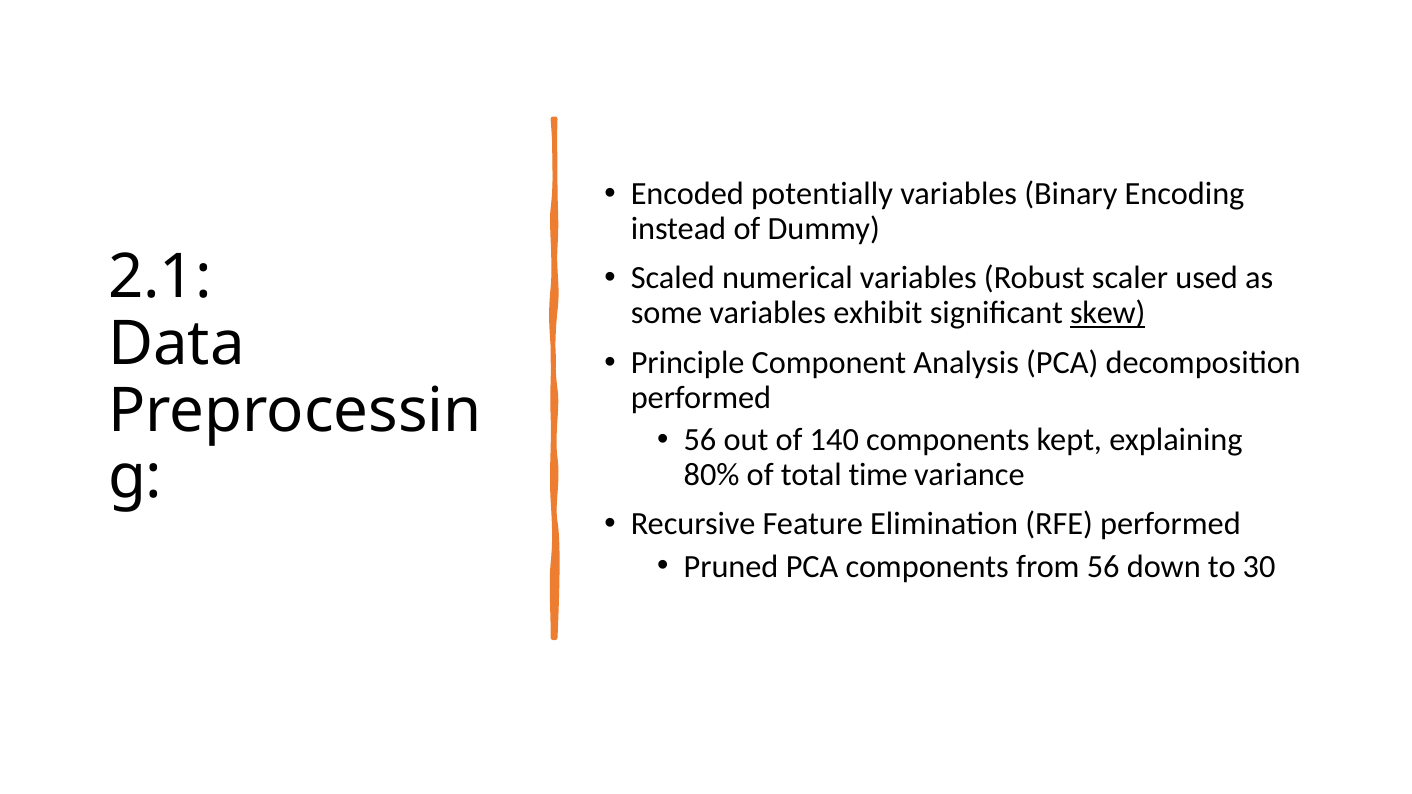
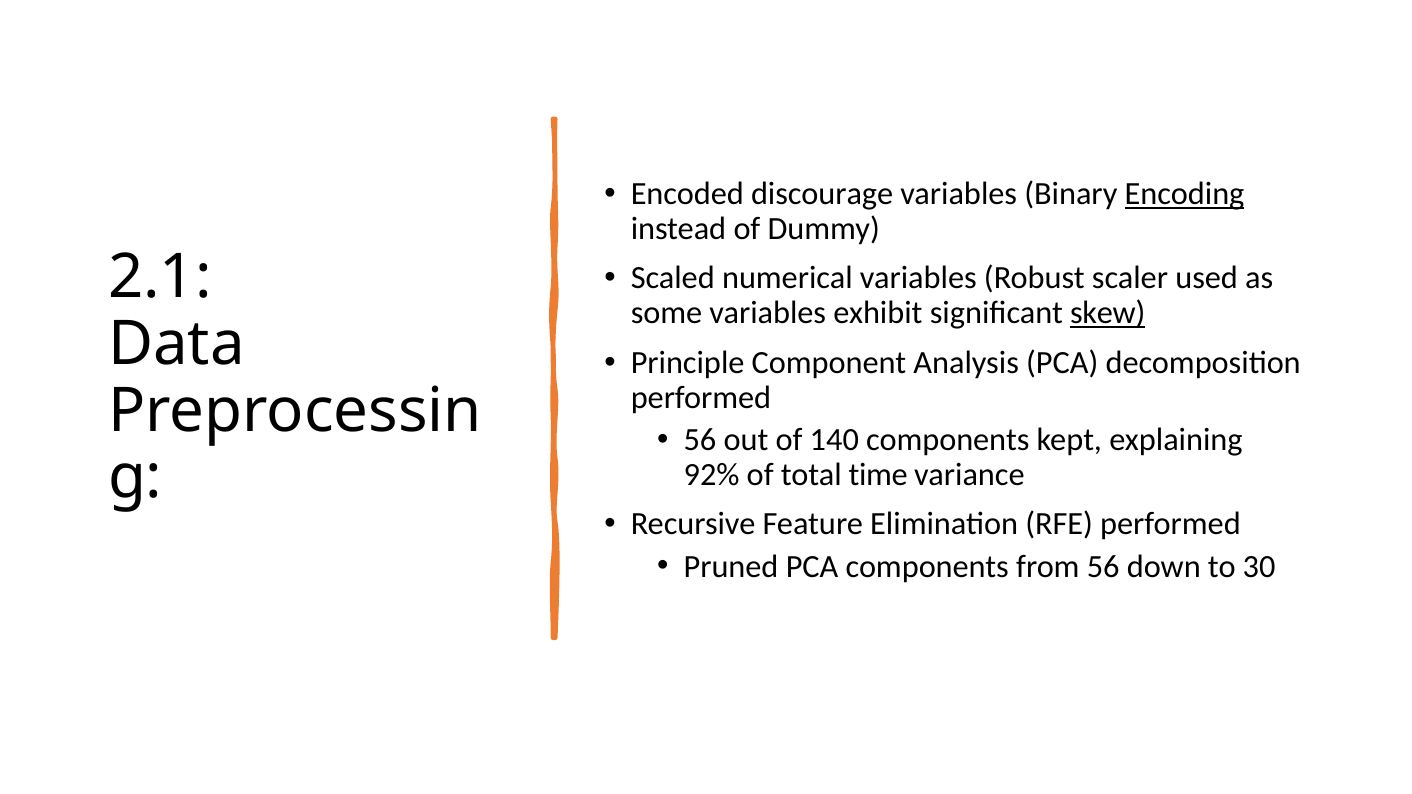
potentially: potentially -> discourage (822, 194)
Encoding underline: none -> present (1185, 194)
80%: 80% -> 92% (712, 475)
